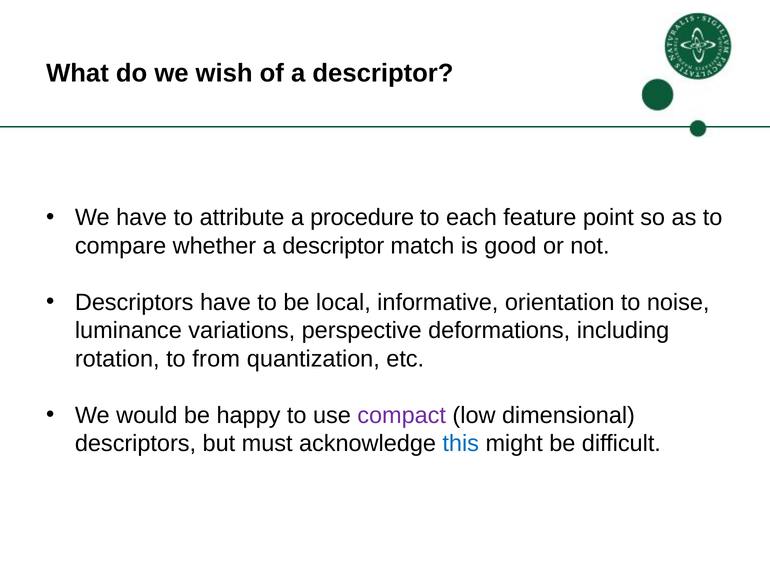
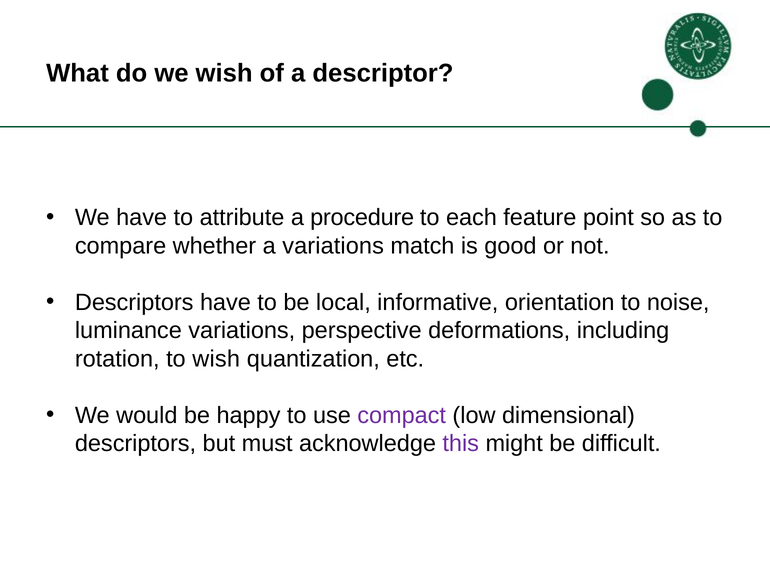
whether a descriptor: descriptor -> variations (333, 246)
to from: from -> wish (216, 358)
this colour: blue -> purple (461, 443)
